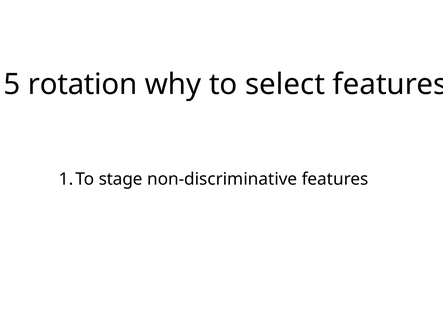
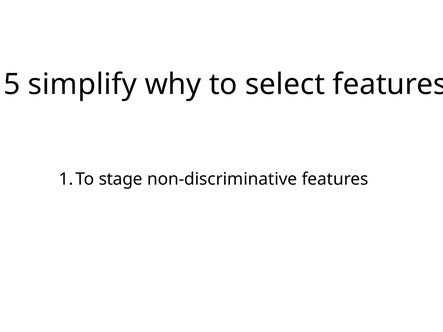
rotation: rotation -> simplify (82, 84)
